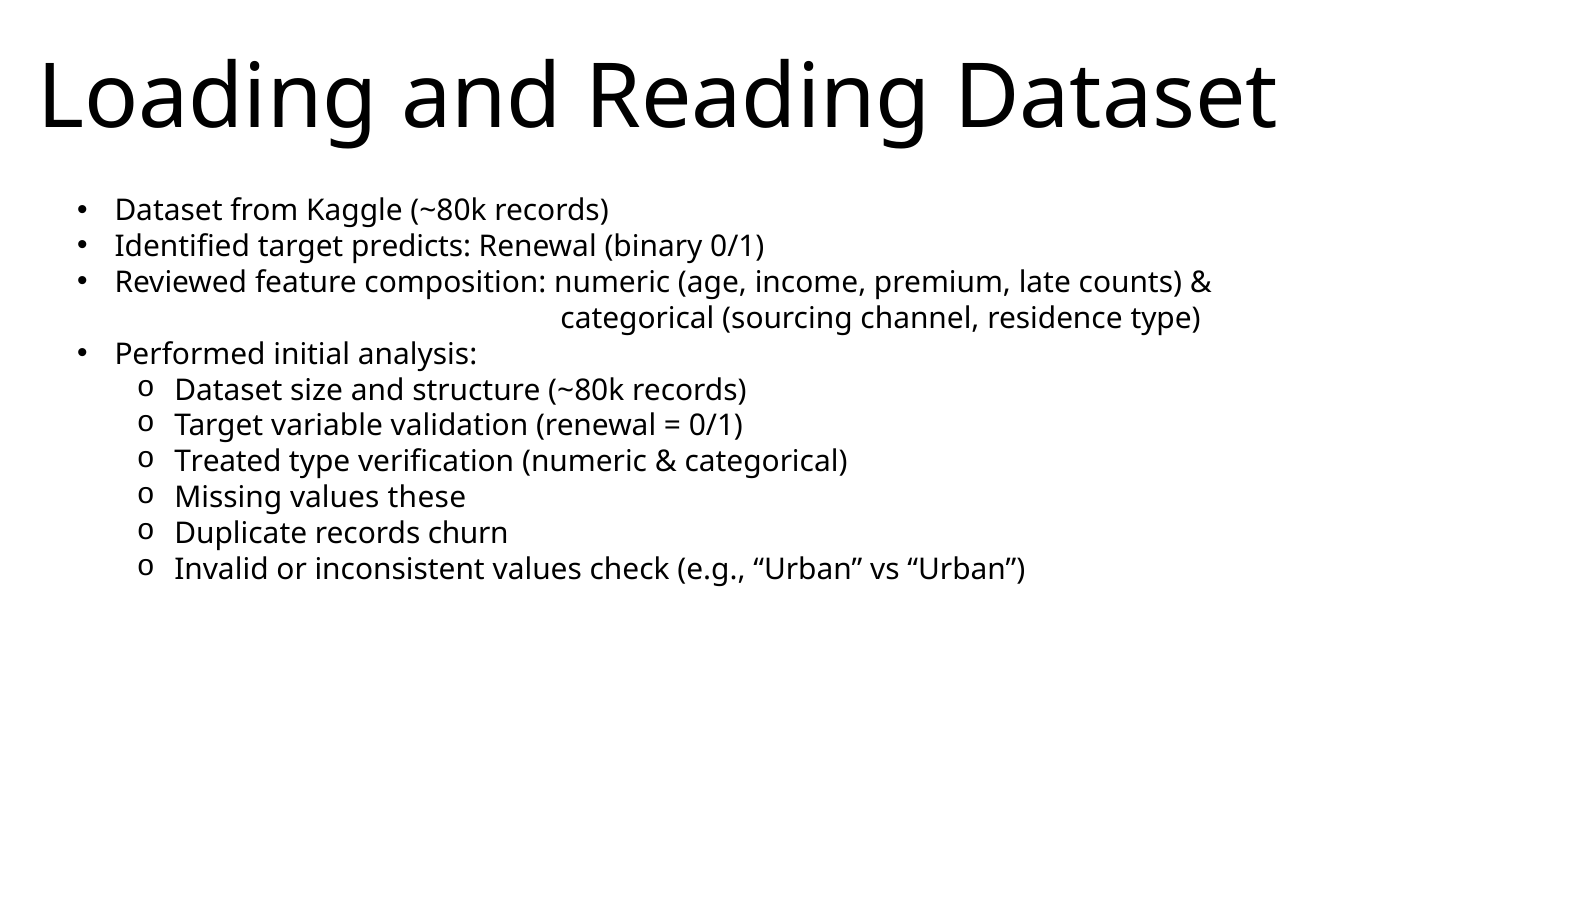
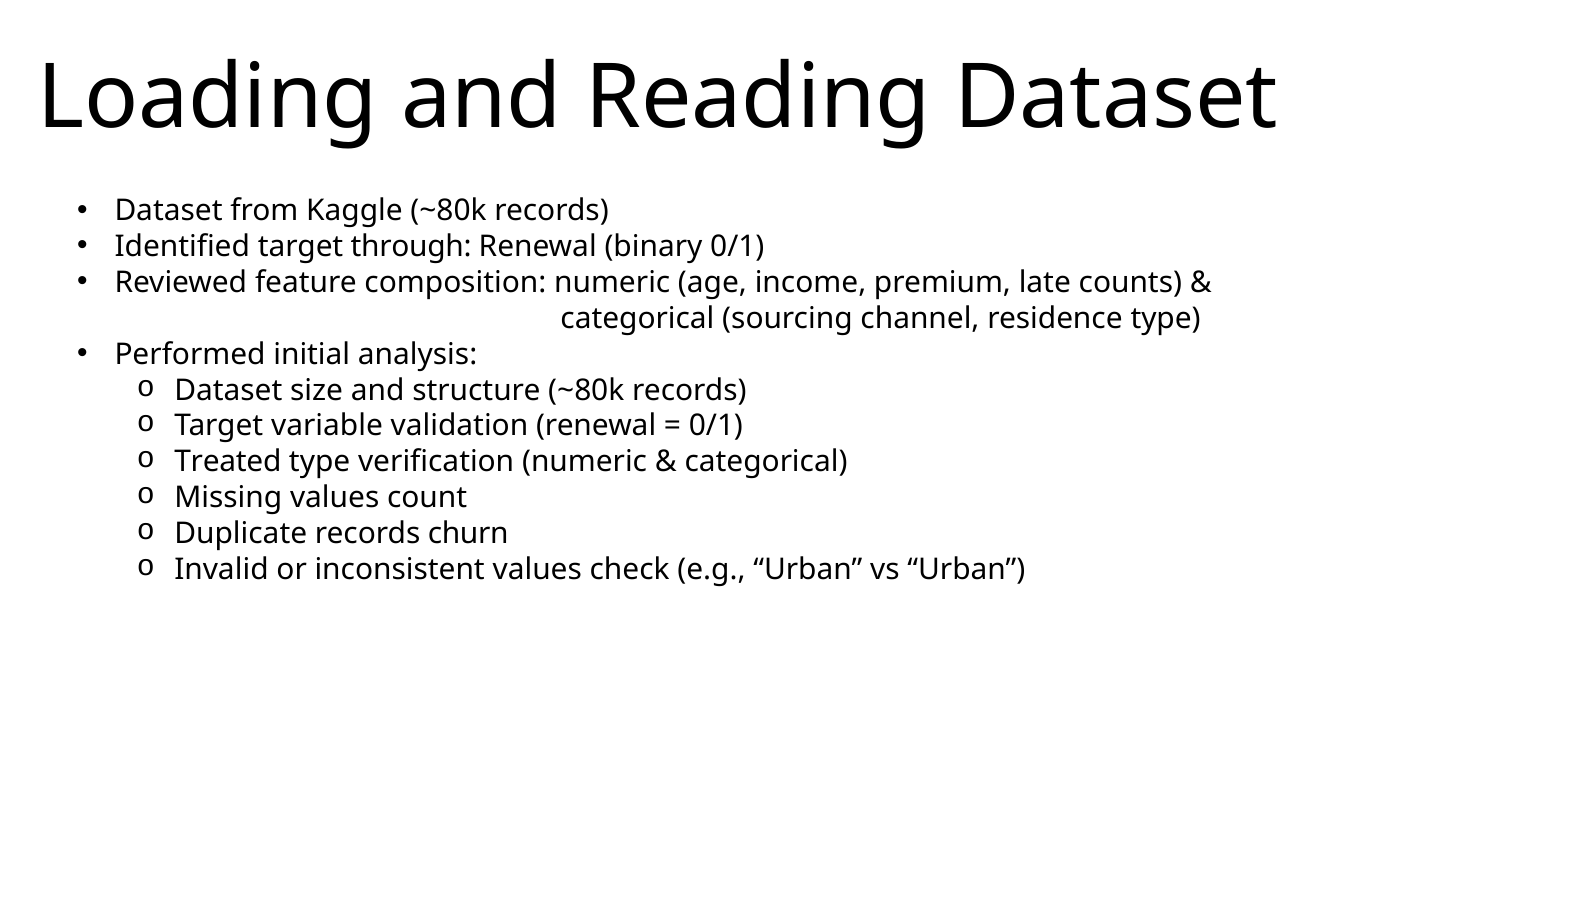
predicts: predicts -> through (411, 247)
these: these -> count (427, 498)
